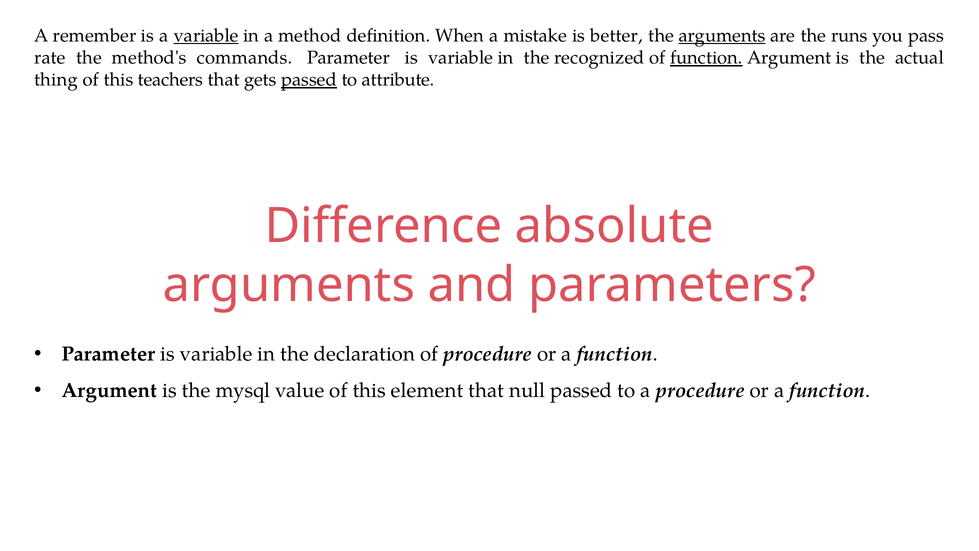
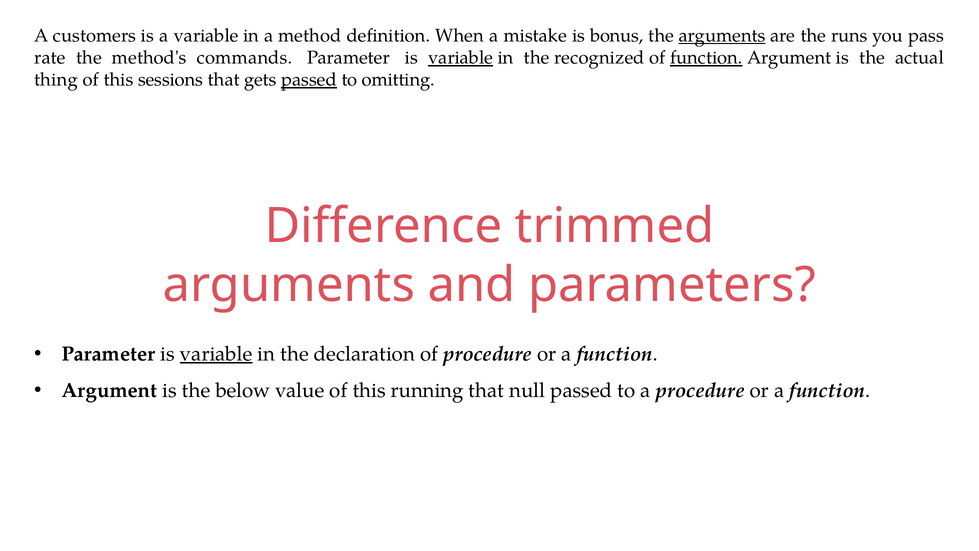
remember: remember -> customers (95, 36)
variable underline: present -> none (206, 36)
better: better -> bonus (617, 36)
variable underline: none -> present (461, 58)
teachers: teachers -> sessions (171, 80)
attribute: attribute -> omitting (398, 80)
absolute: absolute -> trimmed (615, 226)
variable underline: none -> present (216, 354)
mysql: mysql -> below (243, 390)
element: element -> running (427, 390)
